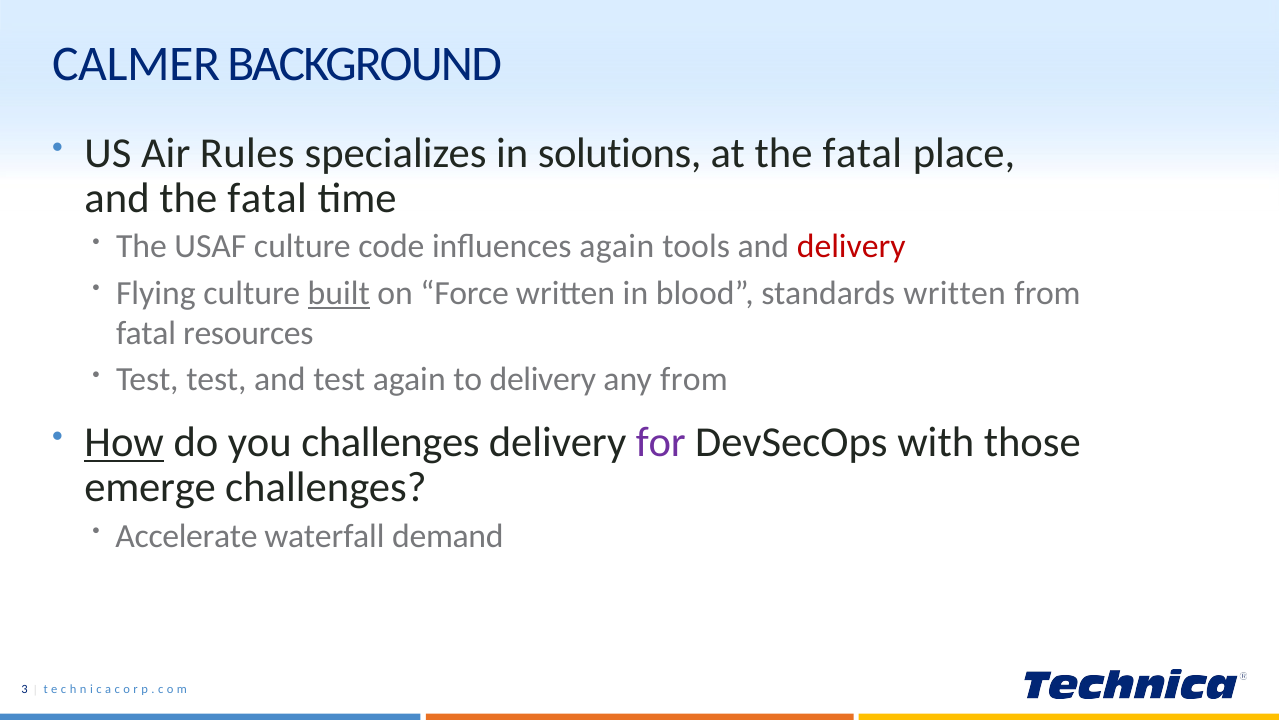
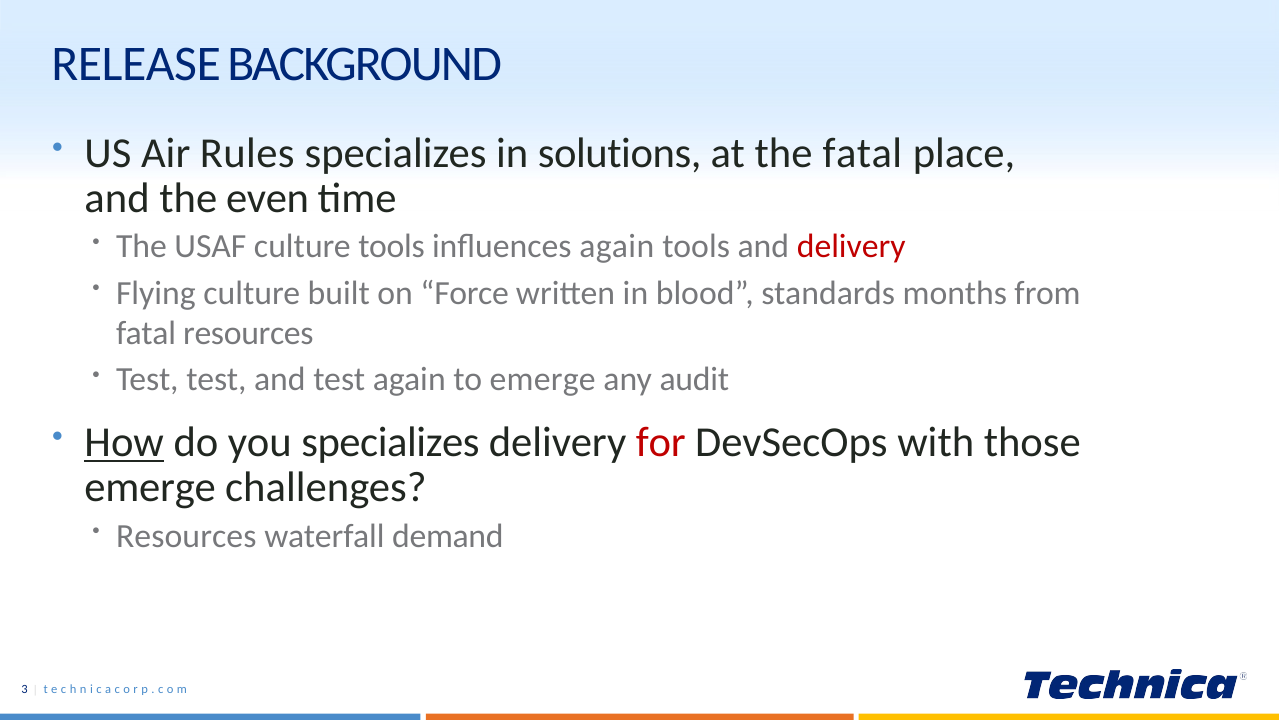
CALMER: CALMER -> RELEASE (136, 64)
and the fatal: fatal -> even (268, 198)
culture code: code -> tools (392, 247)
built underline: present -> none (339, 293)
standards written: written -> months (955, 293)
to delivery: delivery -> emerge (543, 380)
any from: from -> audit (694, 380)
you challenges: challenges -> specializes (390, 442)
for colour: purple -> red (661, 442)
Accelerate: Accelerate -> Resources (186, 535)
